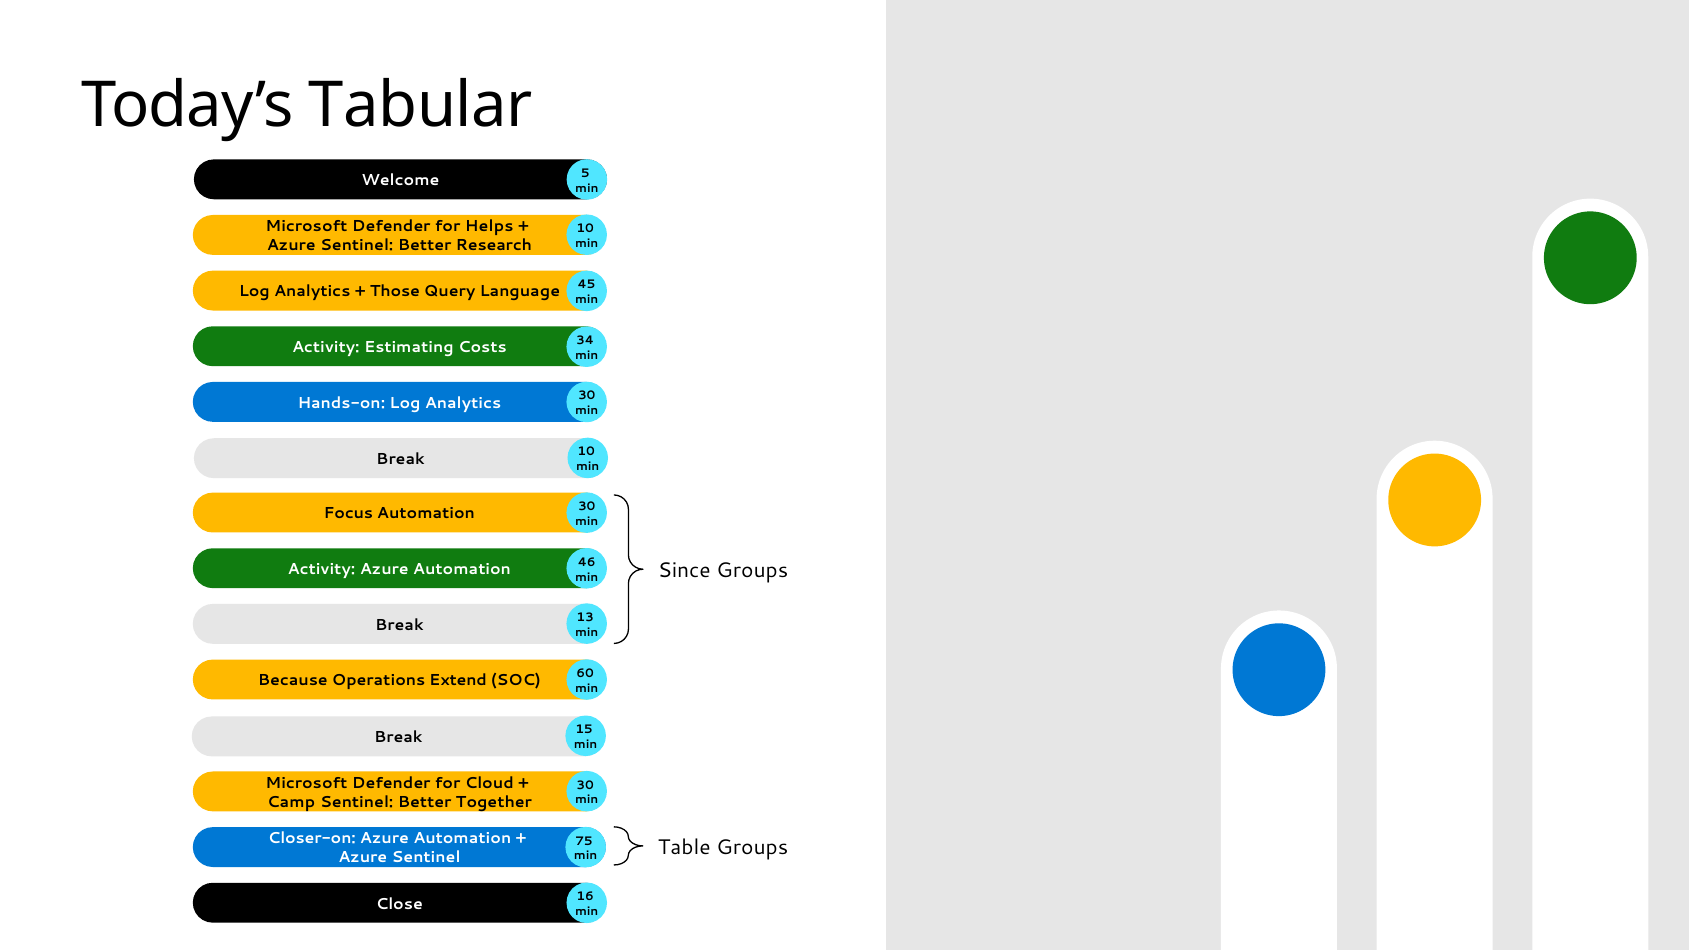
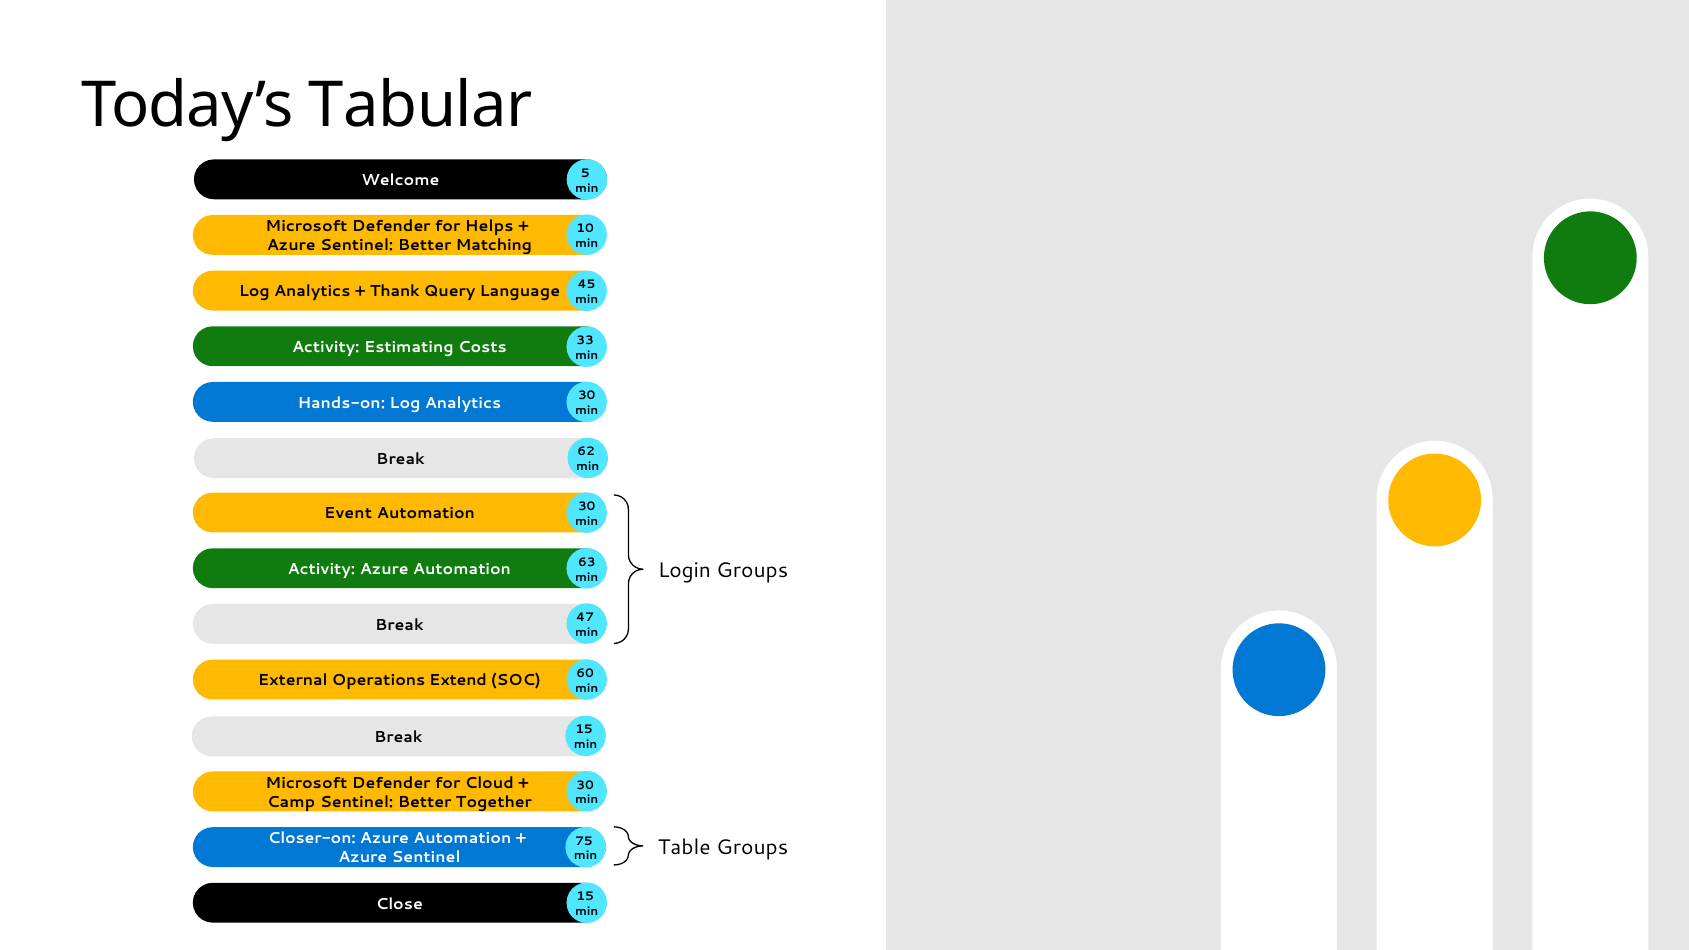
Research: Research -> Matching (494, 246)
Those: Those -> Thank (395, 292)
34: 34 -> 33 (585, 341)
Break 10: 10 -> 62 (586, 452)
Focus: Focus -> Event (348, 514)
Since: Since -> Login (684, 571)
46: 46 -> 63 (587, 562)
13: 13 -> 47 (585, 618)
Because: Because -> External (293, 681)
Close 16: 16 -> 15 (585, 897)
